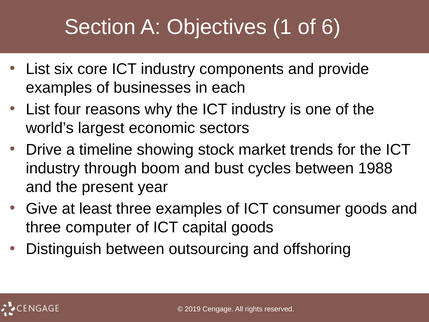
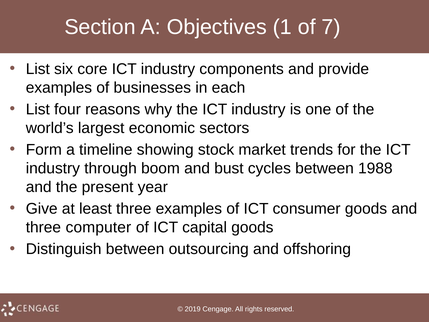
6: 6 -> 7 (331, 27)
Drive: Drive -> Form (44, 150)
